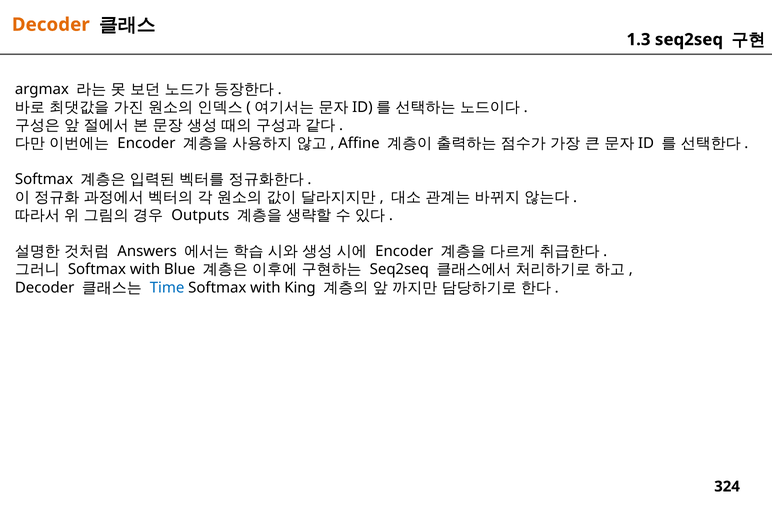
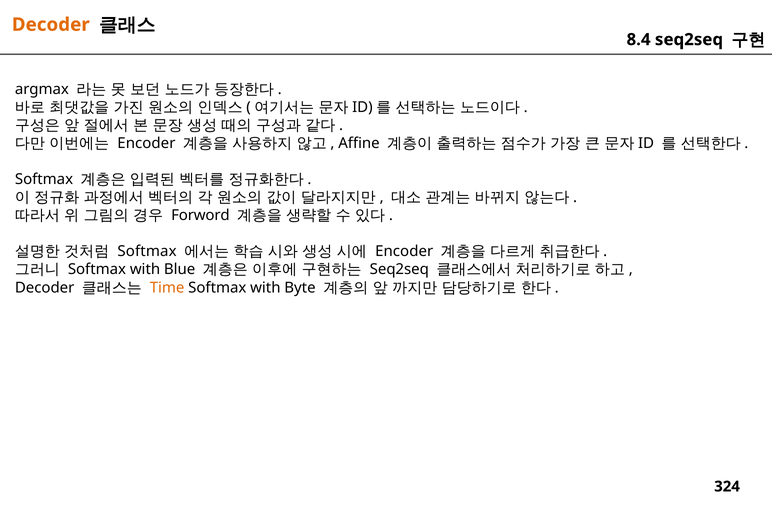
1.3: 1.3 -> 8.4 (639, 40)
Outputs: Outputs -> Forword (200, 216)
Answers: Answers -> Softmax (147, 252)
Time colour: blue -> orange (167, 288)
King: King -> Byte (300, 288)
